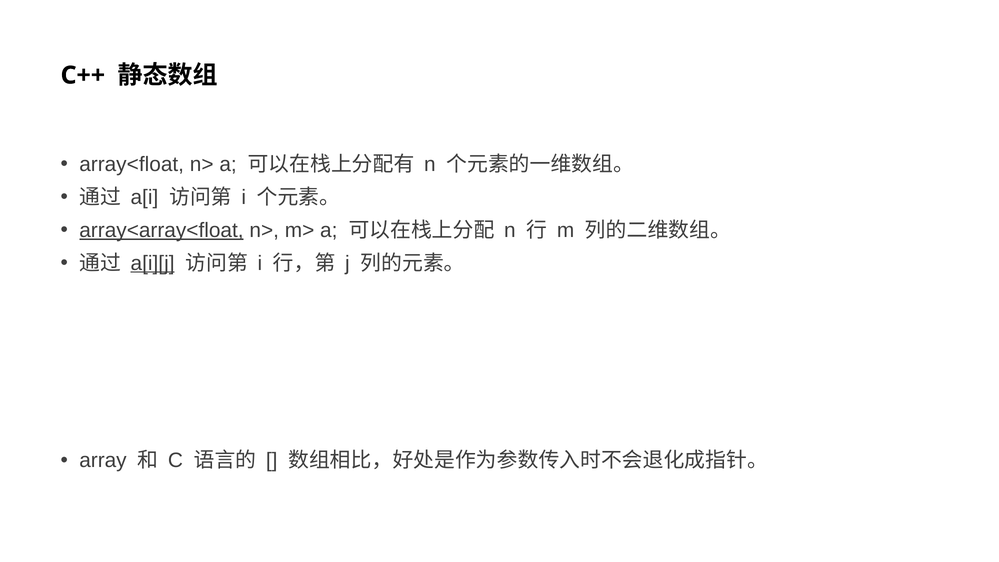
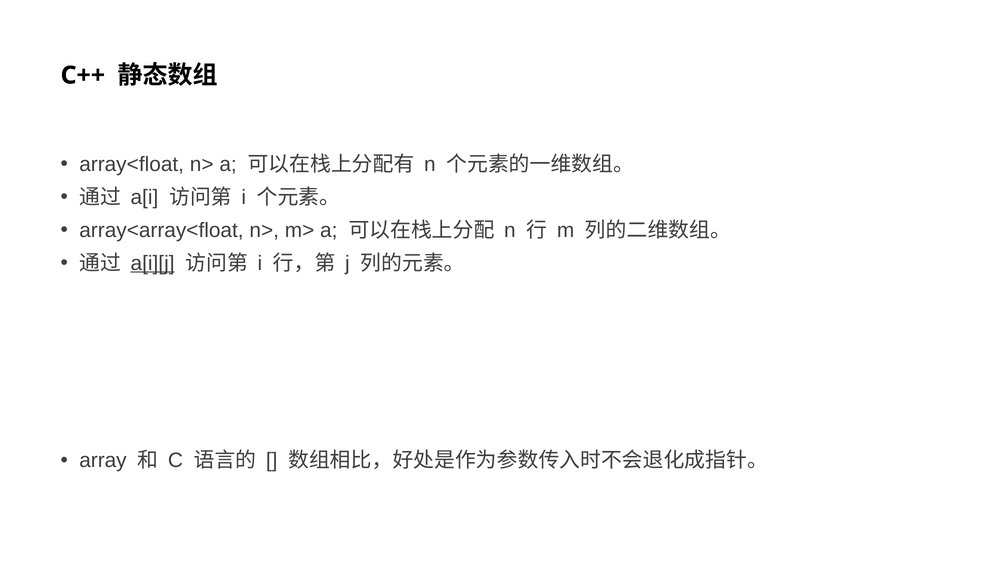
array<array<float underline: present -> none (161, 230)
